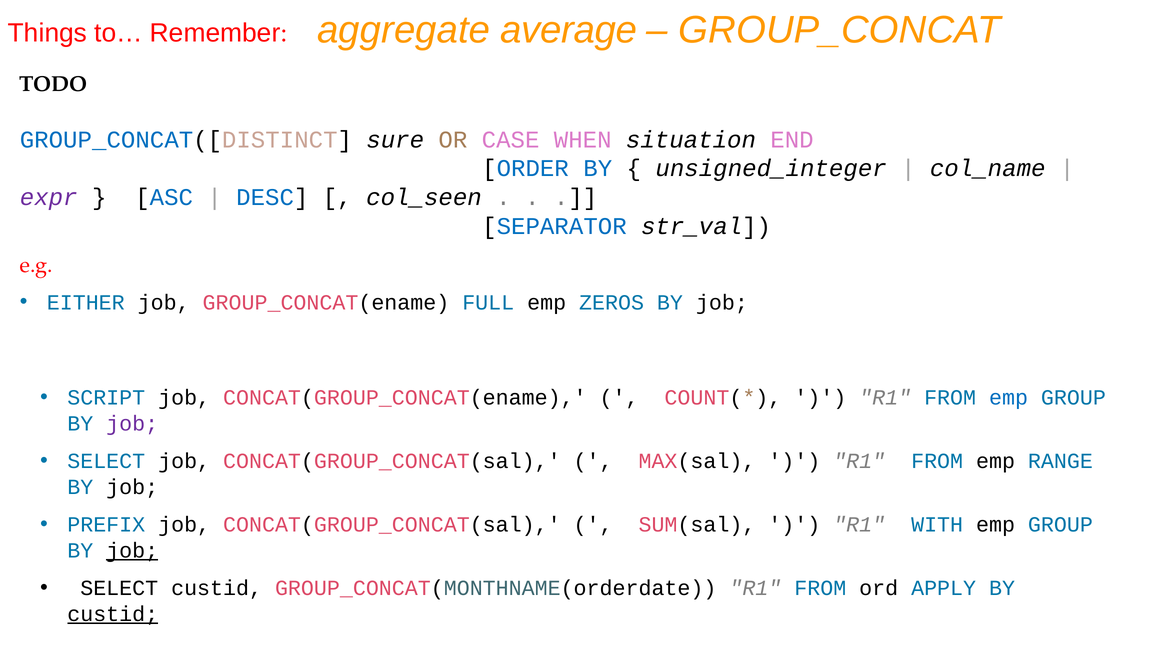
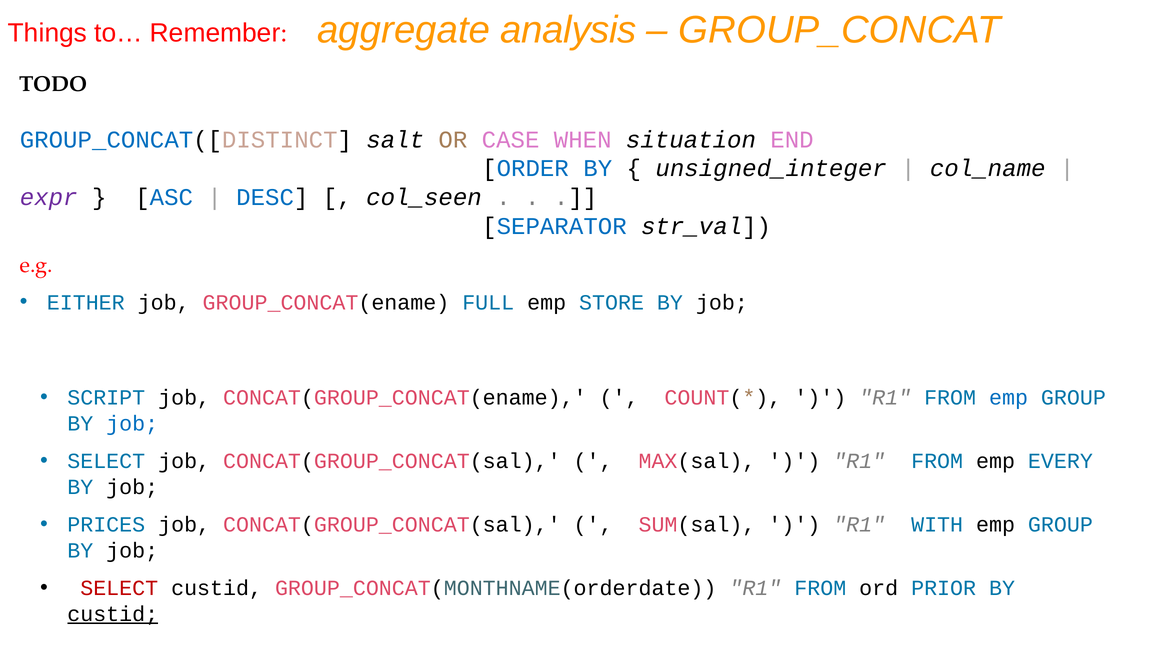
average: average -> analysis (569, 30)
sure: sure -> salt (395, 140)
ZEROS: ZEROS -> STORE (612, 302)
job colour: purple -> blue (132, 424)
RANGE: RANGE -> EVERY (1060, 461)
PREFIX: PREFIX -> PRICES (106, 525)
job underline: present -> none (132, 551)
SELECT colour: black -> red (119, 588)
APPLY: APPLY -> PRIOR (944, 588)
